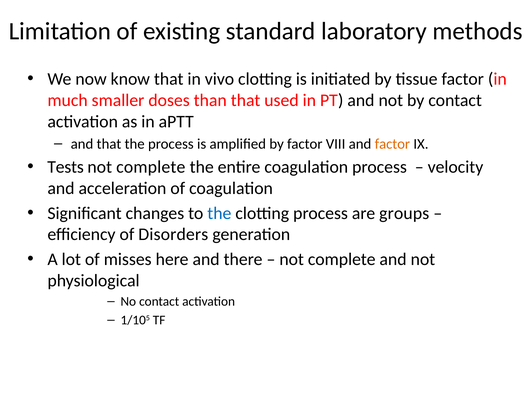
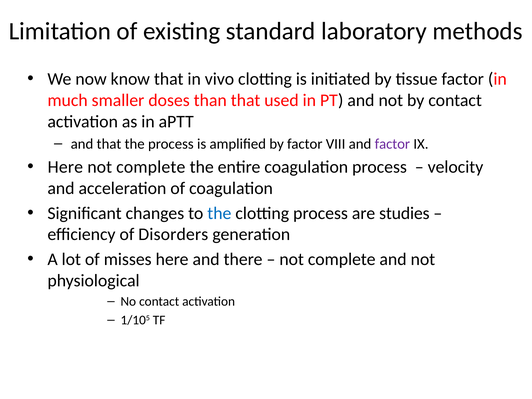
factor colour: orange -> purple (392, 144)
Tests: Tests -> Here (65, 167)
groups: groups -> studies (404, 213)
